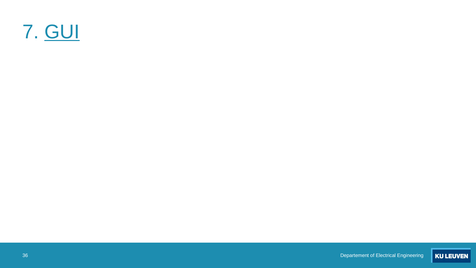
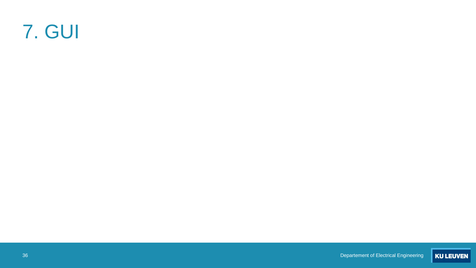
GUI underline: present -> none (62, 32)
